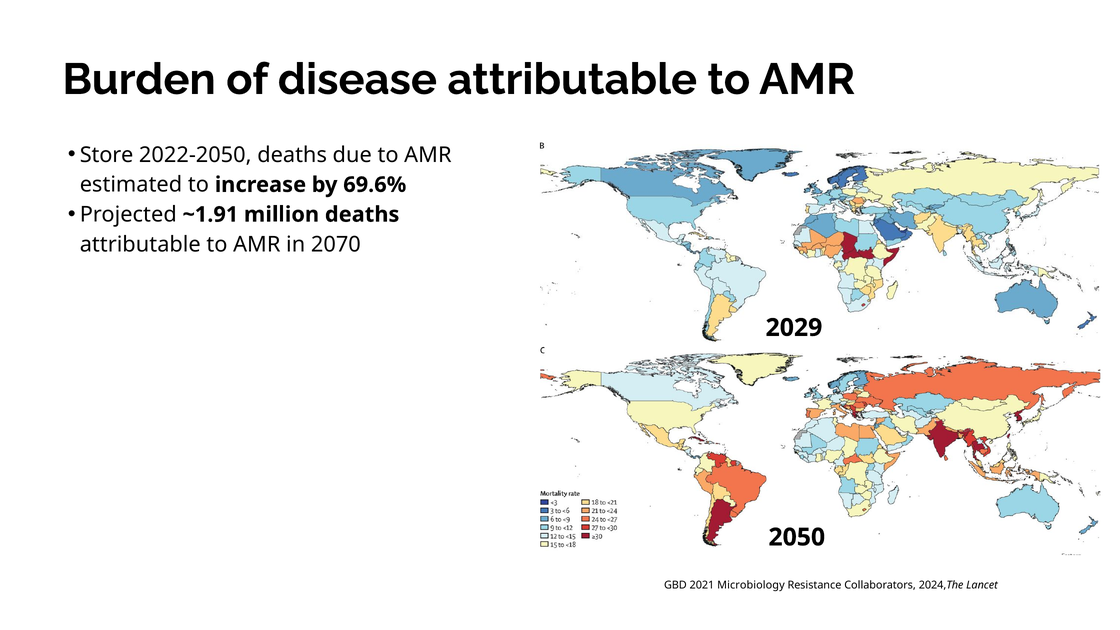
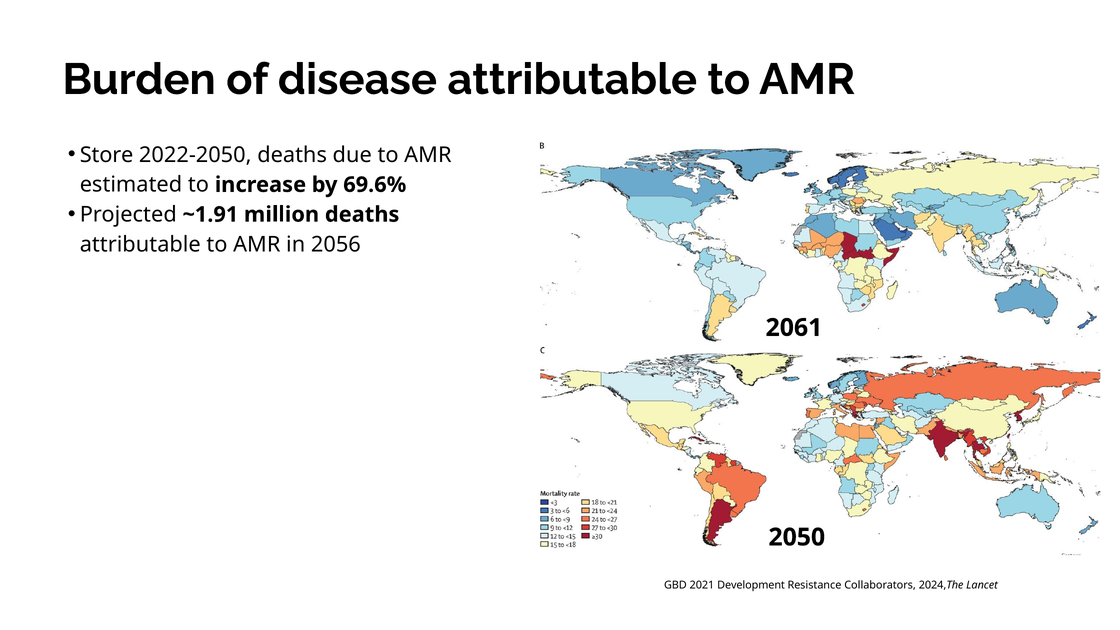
2070: 2070 -> 2056 (336, 244)
2029: 2029 -> 2061 (794, 328)
Microbiology: Microbiology -> Development (751, 585)
